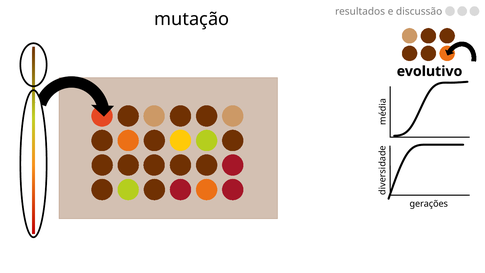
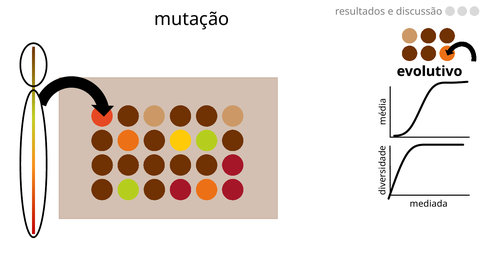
gerações: gerações -> mediada (429, 204)
